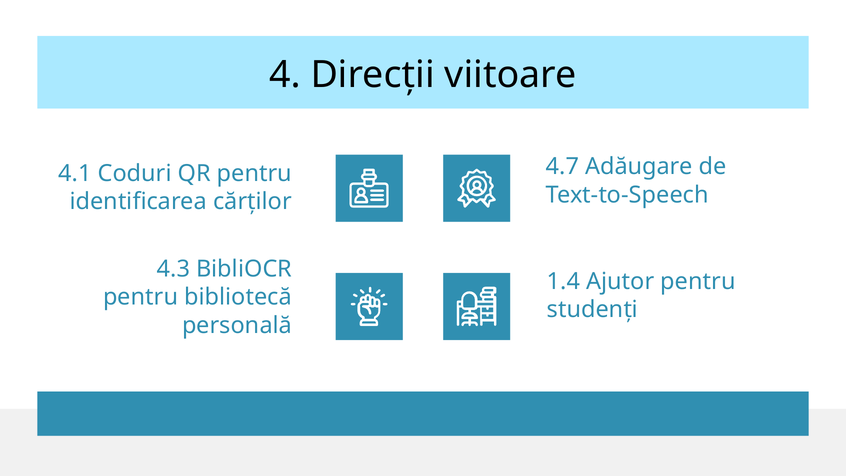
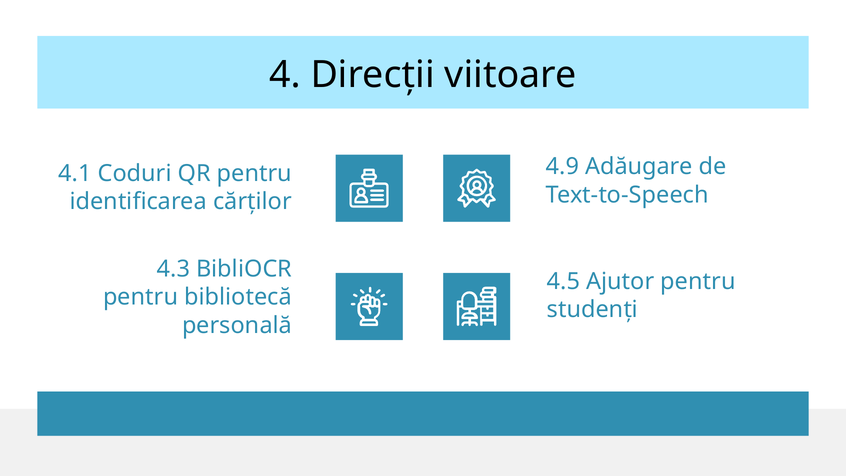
4.7: 4.7 -> 4.9 (562, 167)
1.4: 1.4 -> 4.5 (564, 281)
